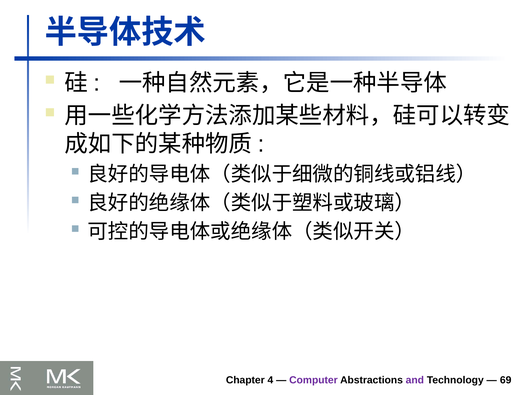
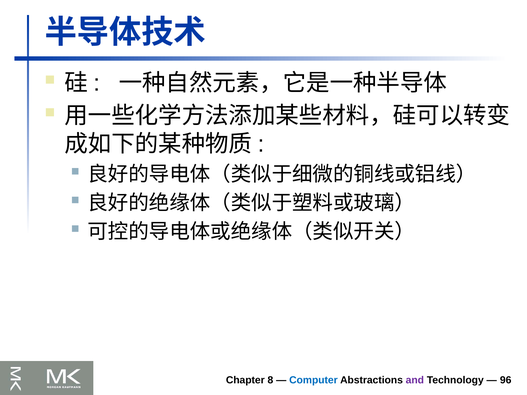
4: 4 -> 8 (270, 380)
Computer colour: purple -> blue (313, 380)
69: 69 -> 96 (506, 380)
